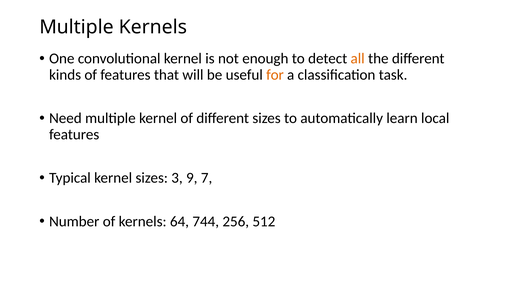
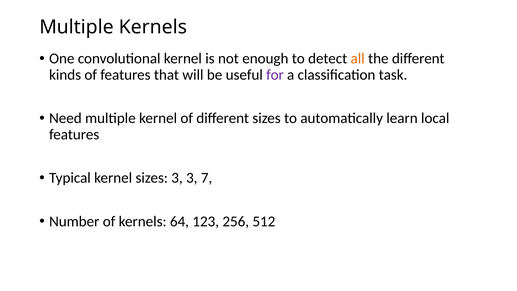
for colour: orange -> purple (275, 75)
3 9: 9 -> 3 (192, 178)
744: 744 -> 123 (206, 221)
